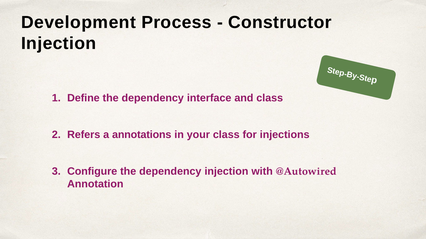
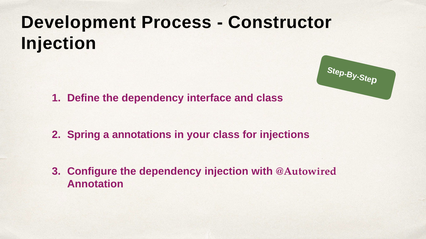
Refers: Refers -> Spring (84, 135)
